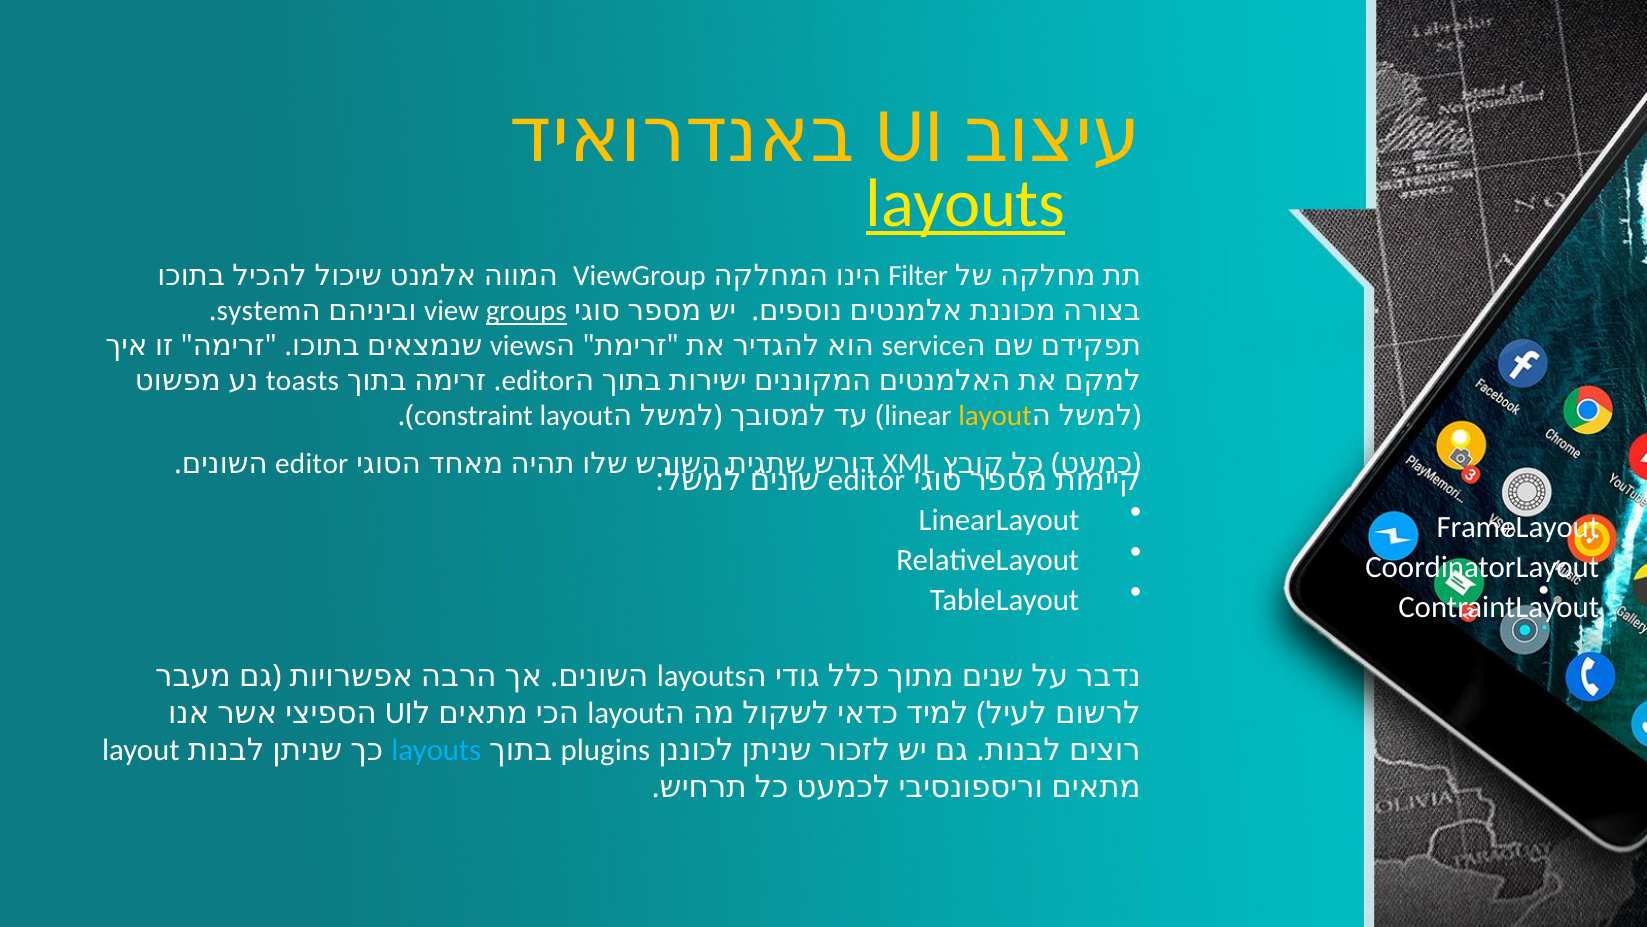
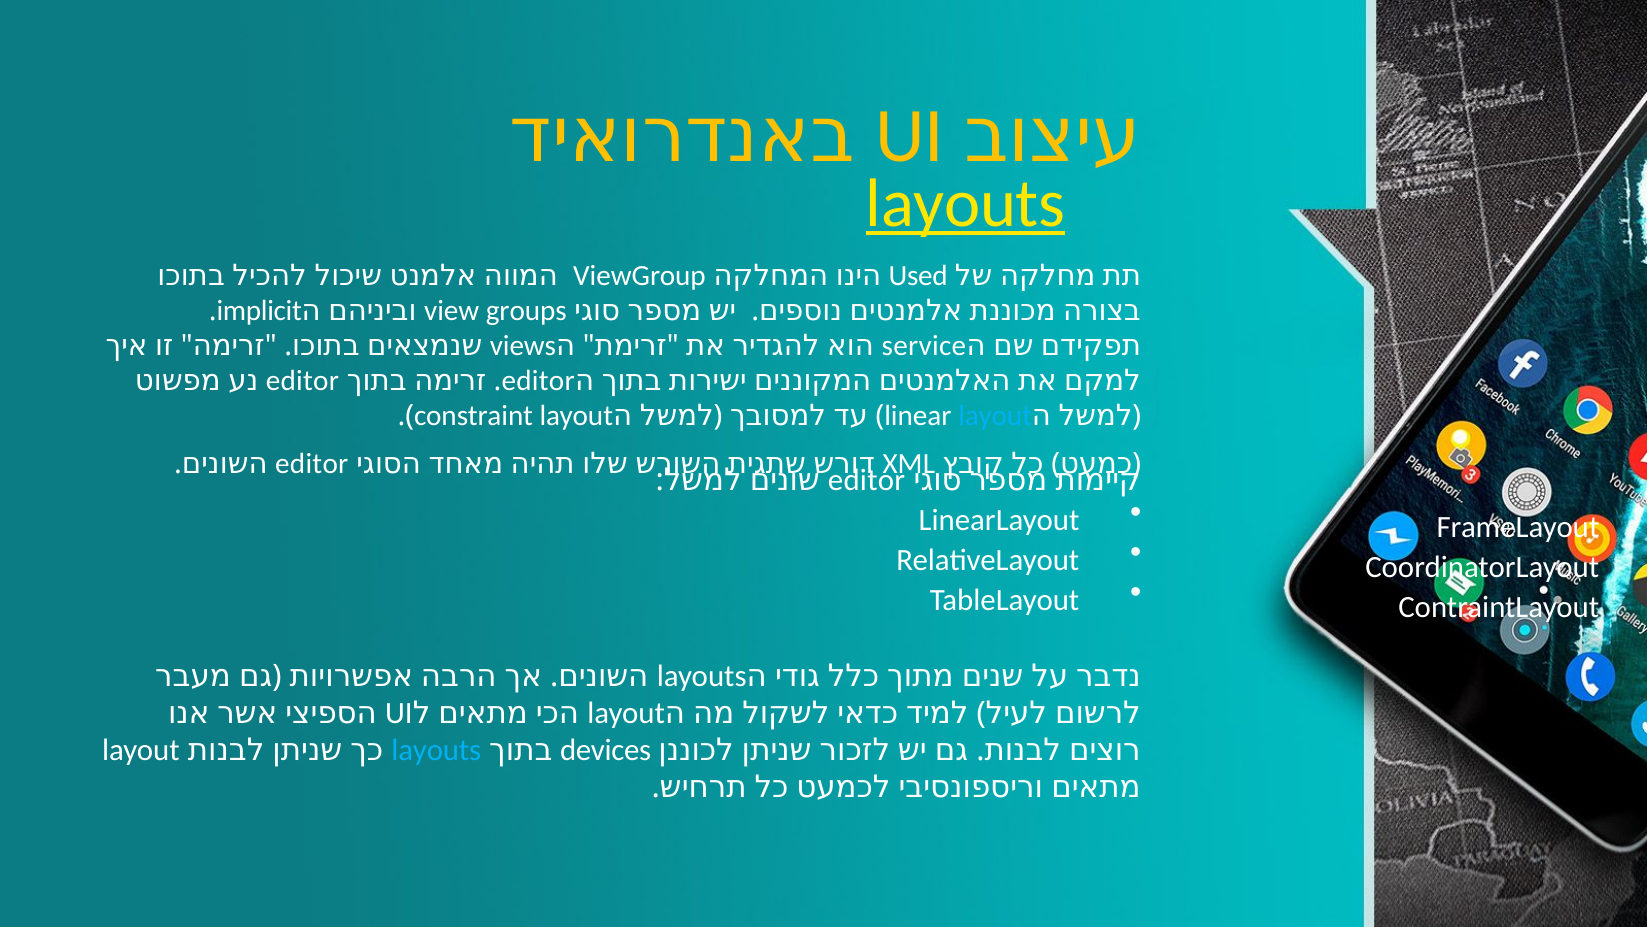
Filter: Filter -> Used (918, 276)
system: system -> implicit (259, 311)
groups underline: present -> none (526, 311)
toasts: toasts -> editor (302, 381)
layout colour: yellow -> light blue (995, 416)
plugins: plugins -> devices (606, 750)
